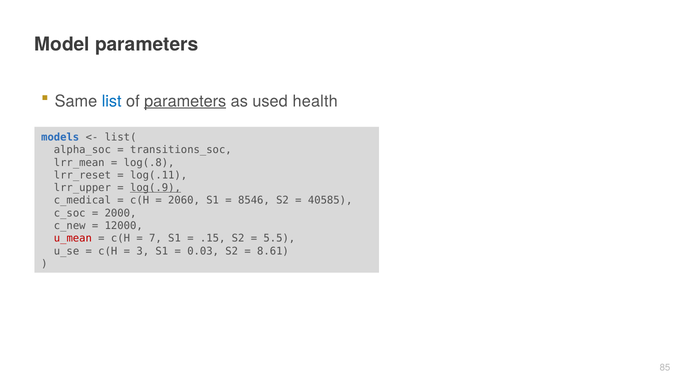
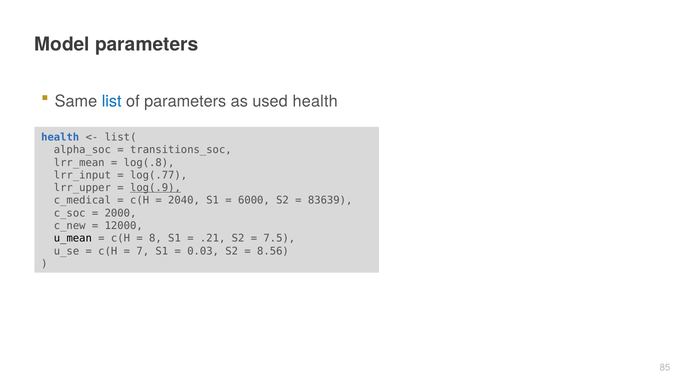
parameters underline: present -> none (185, 101)
models: models -> health (60, 137)
lrr_reset: lrr_reset -> lrr_input (82, 175)
log(.11: log(.11 -> log(.77 (159, 175)
2060: 2060 -> 2040 (184, 200)
8546: 8546 -> 6000 (254, 200)
40585: 40585 -> 83639 (330, 200)
u_mean colour: red -> black (73, 238)
7: 7 -> 8 (155, 238)
.15: .15 -> .21 (213, 238)
5.5: 5.5 -> 7.5 (279, 238)
3: 3 -> 7 (143, 251)
8.61: 8.61 -> 8.56 (273, 251)
